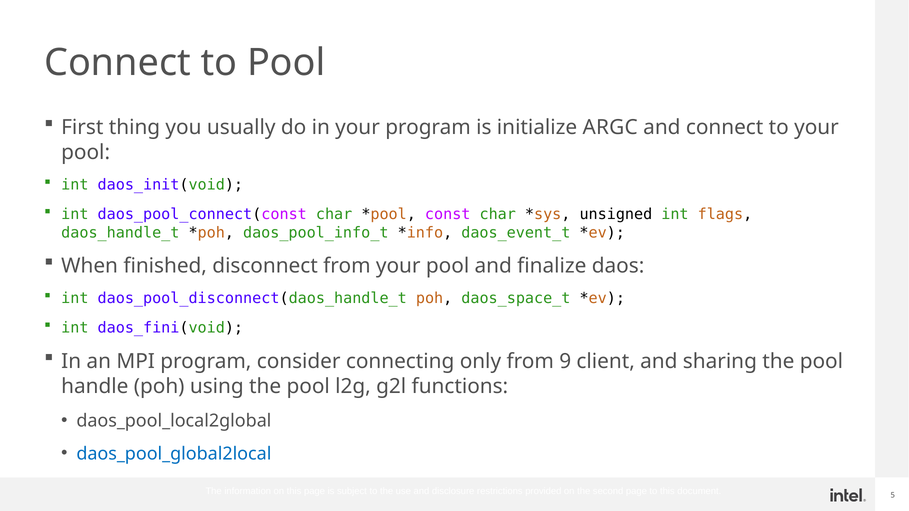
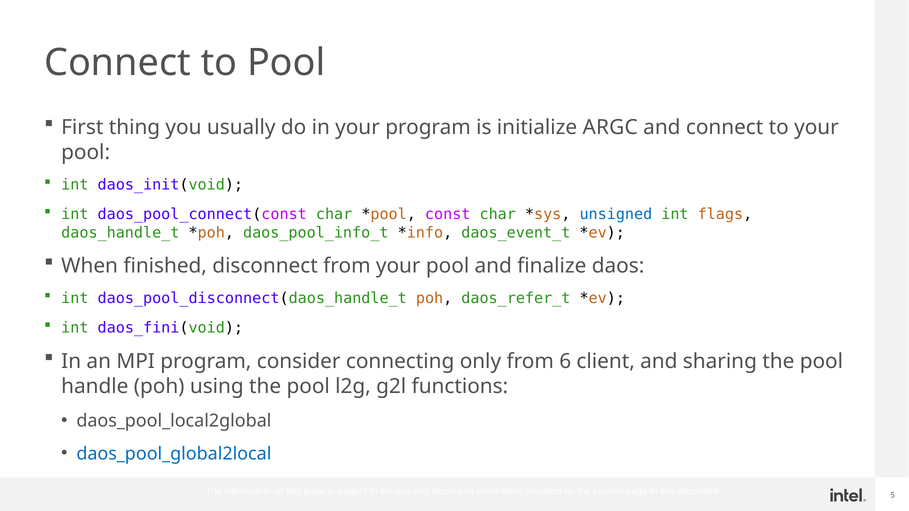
unsigned colour: black -> blue (616, 215)
daos_space_t: daos_space_t -> daos_refer_t (516, 299)
9: 9 -> 6 (565, 362)
